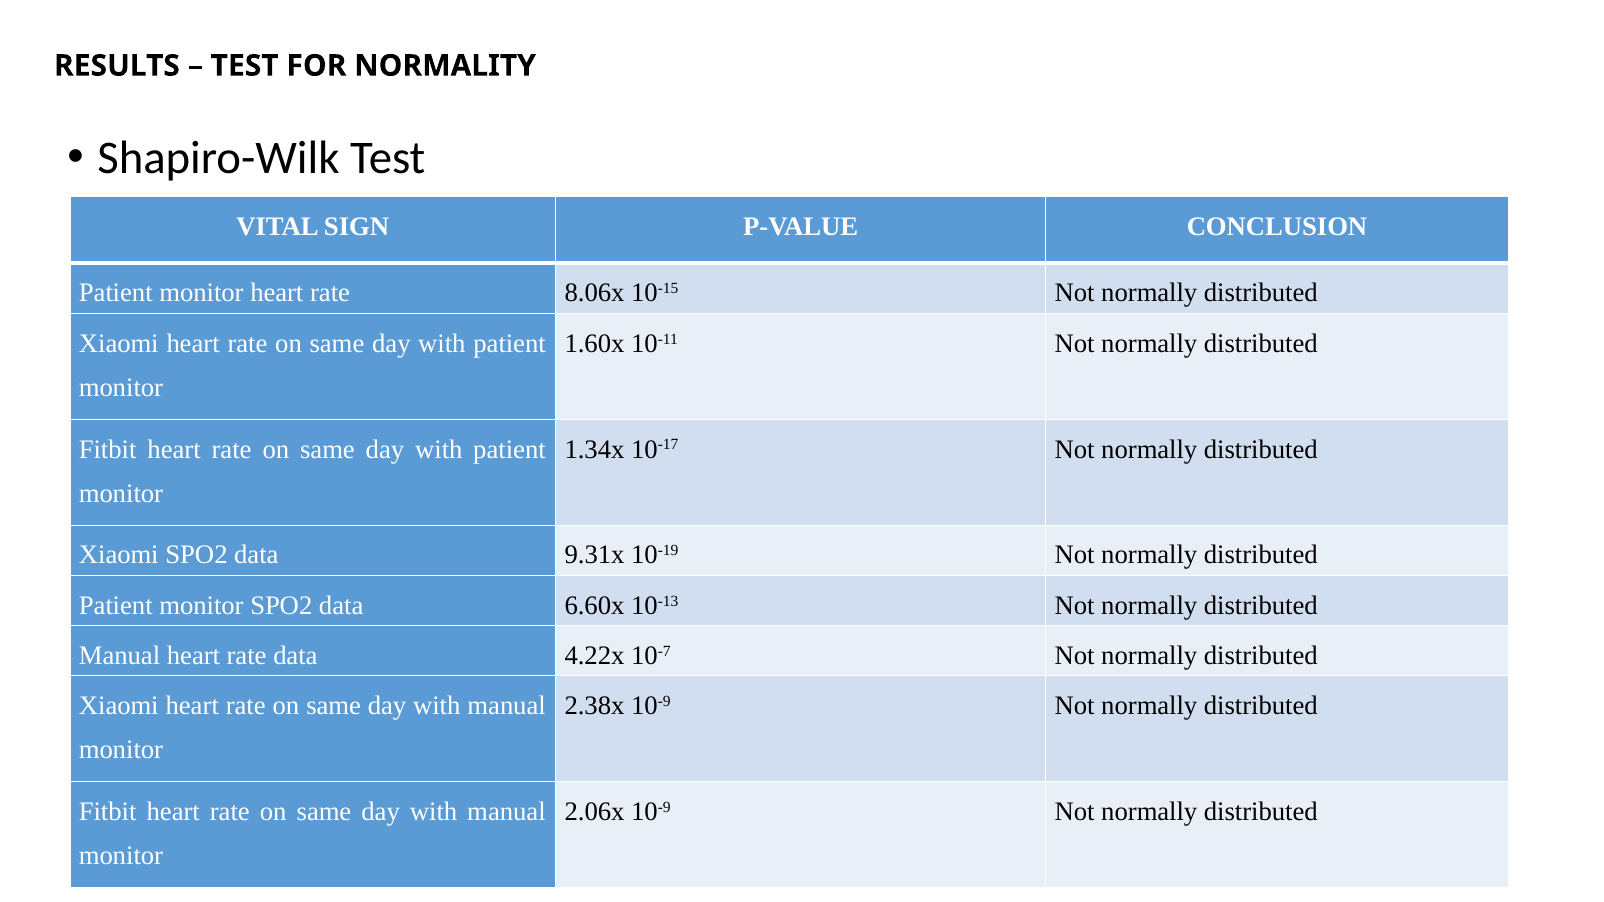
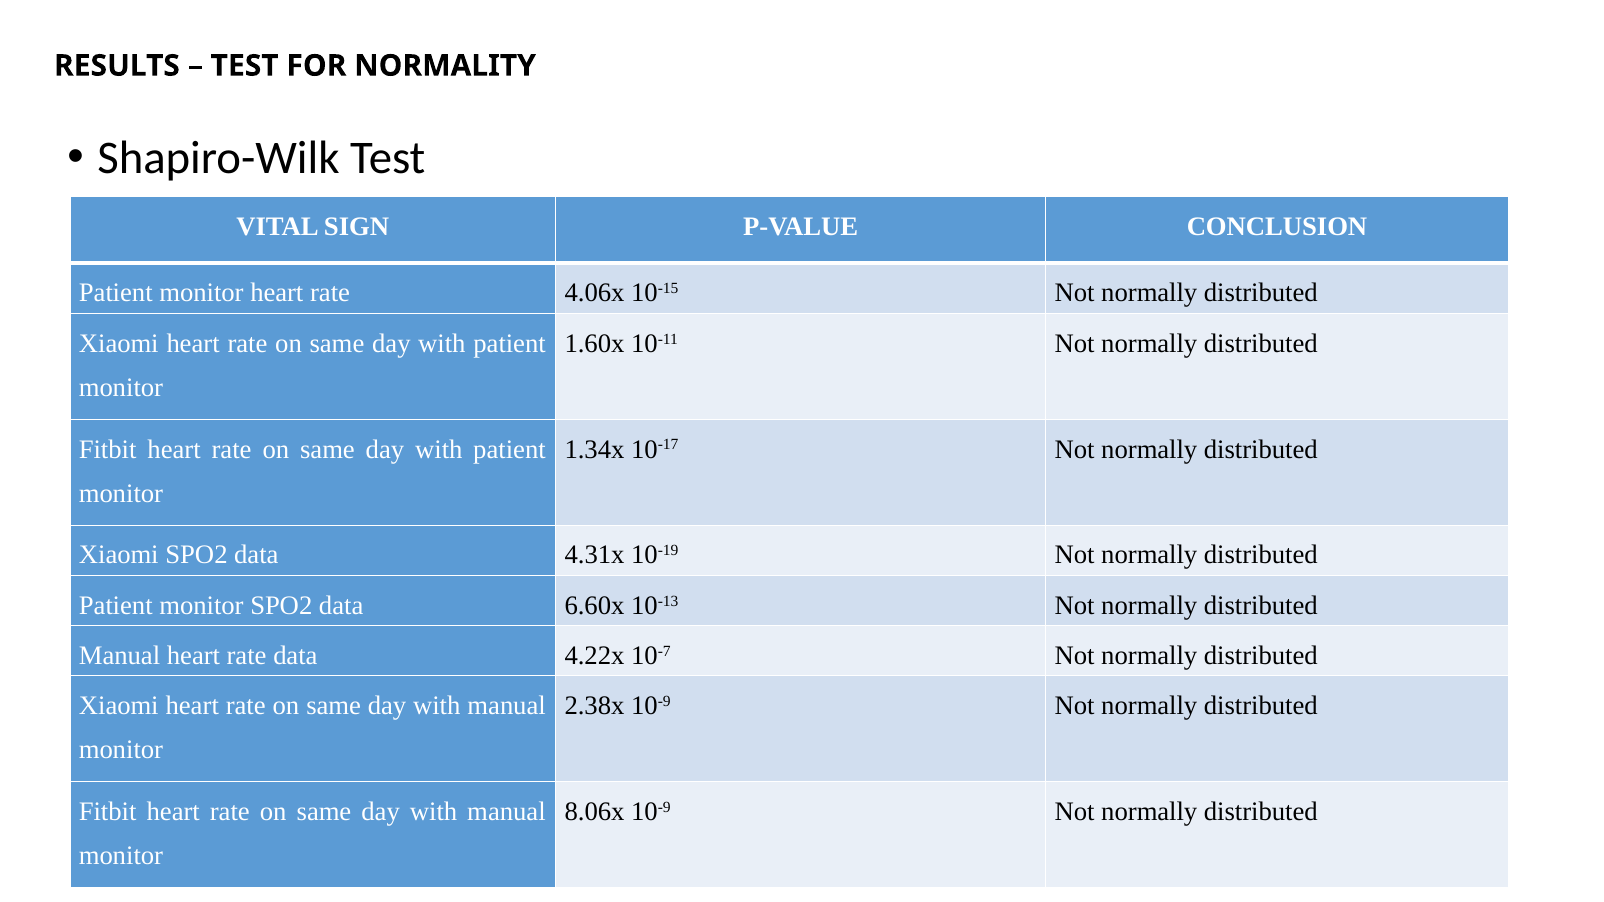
8.06x: 8.06x -> 4.06x (595, 293)
9.31x: 9.31x -> 4.31x (595, 555)
2.06x: 2.06x -> 8.06x (595, 812)
